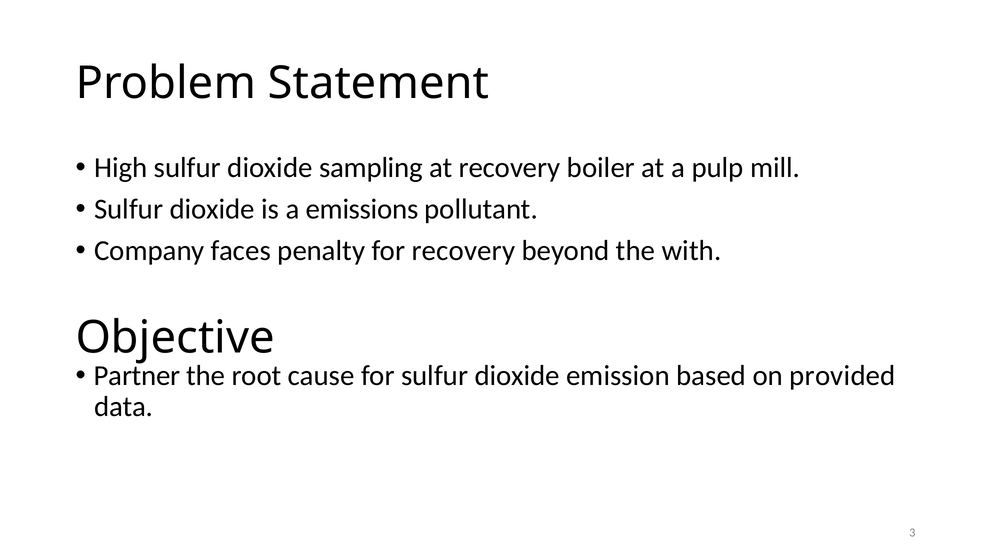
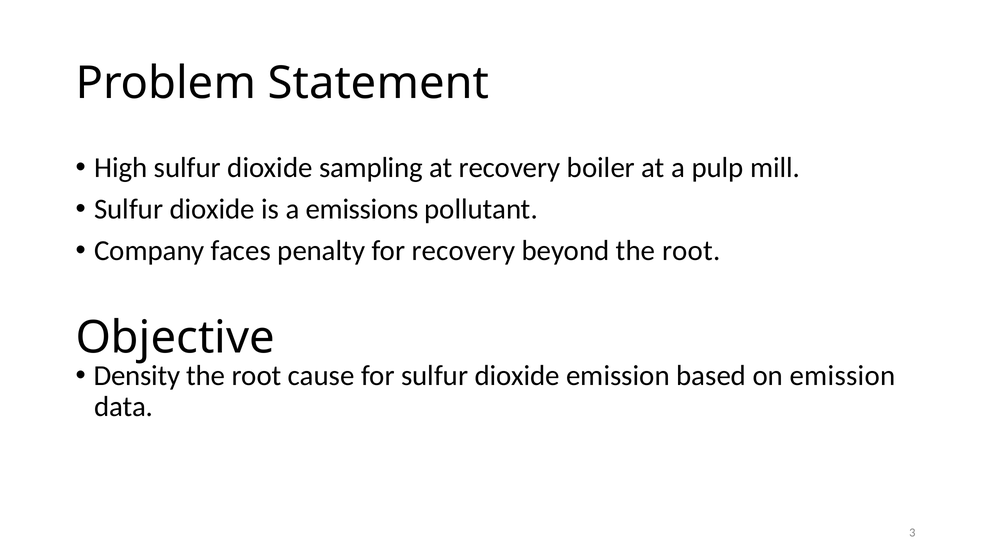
beyond the with: with -> root (691, 251)
Partner: Partner -> Density (137, 375)
on provided: provided -> emission (843, 375)
